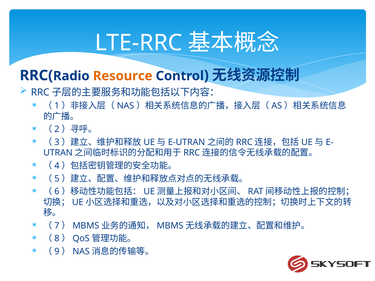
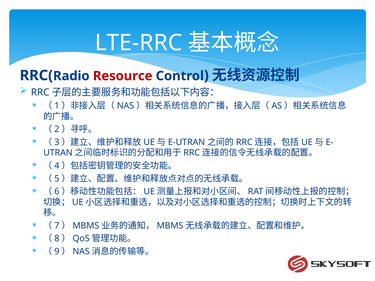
Resource colour: orange -> red (123, 76)
